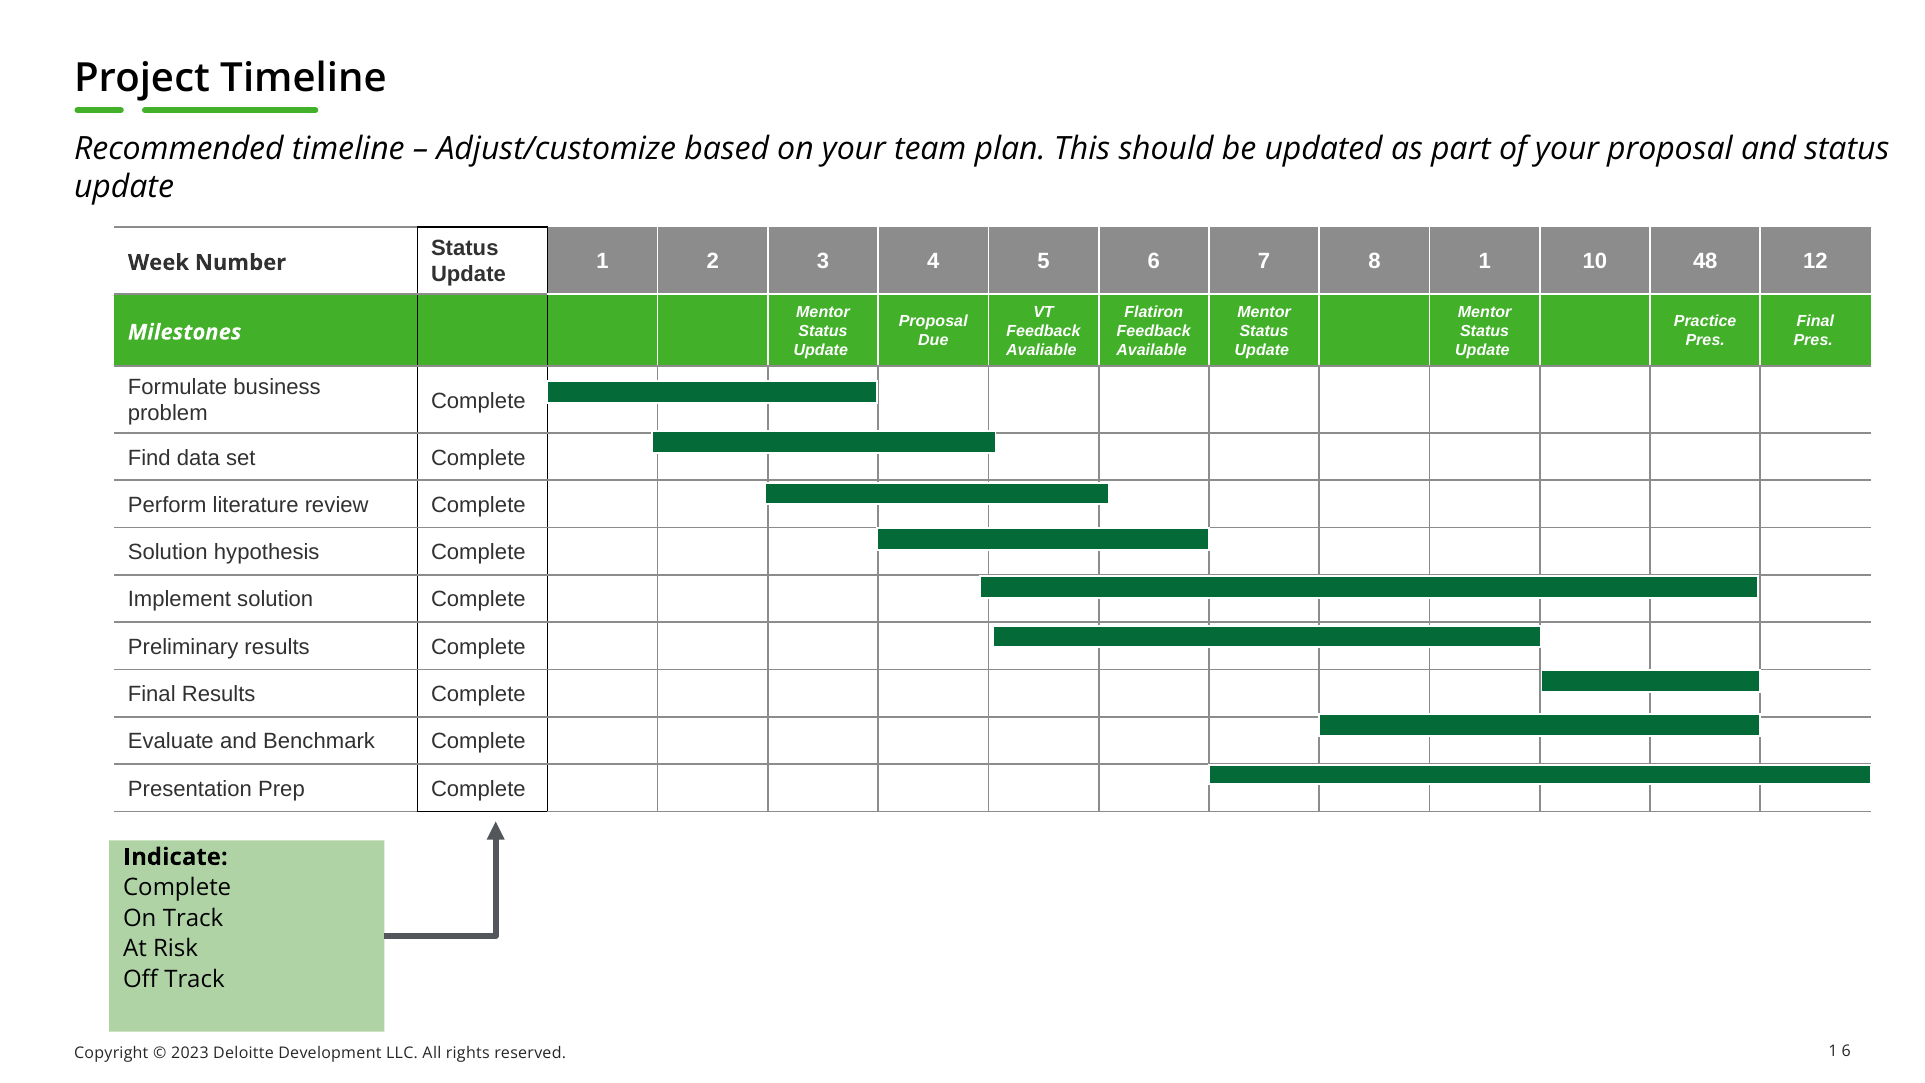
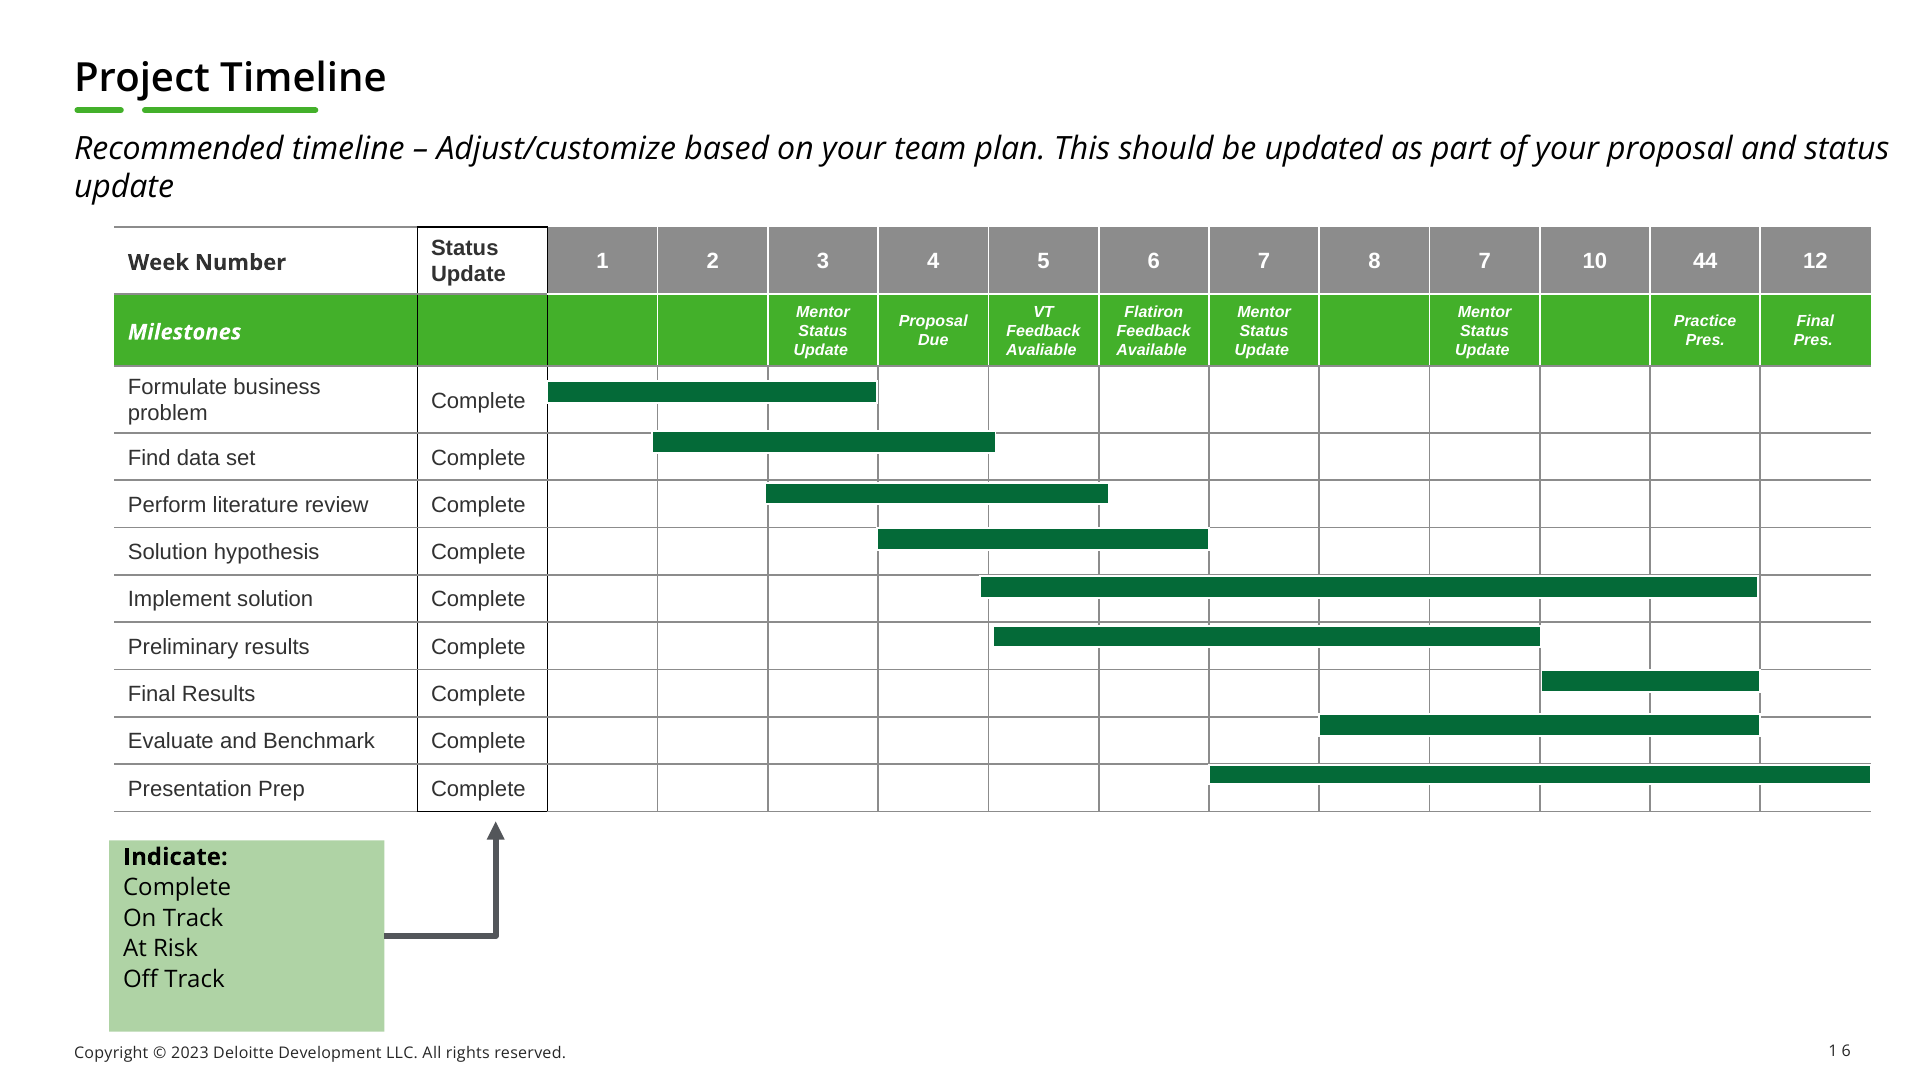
8 1: 1 -> 7 (1485, 262)
48: 48 -> 44 (1705, 262)
